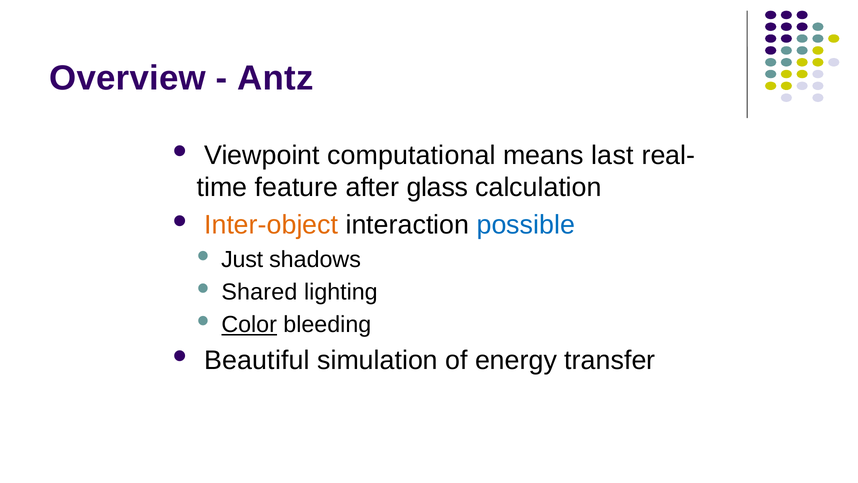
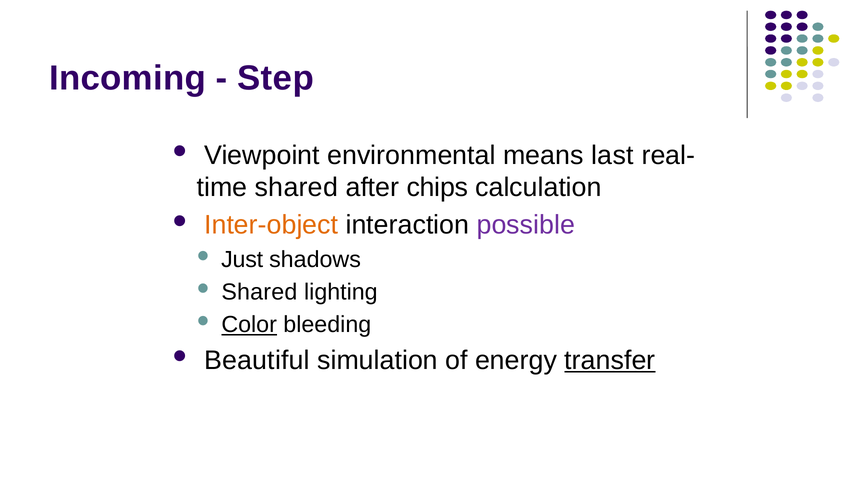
Overview: Overview -> Incoming (128, 78)
Antz: Antz -> Step (276, 78)
computational: computational -> environmental (411, 155)
feature: feature -> shared (296, 187)
glass: glass -> chips (437, 187)
possible colour: blue -> purple (526, 225)
transfer underline: none -> present (610, 360)
